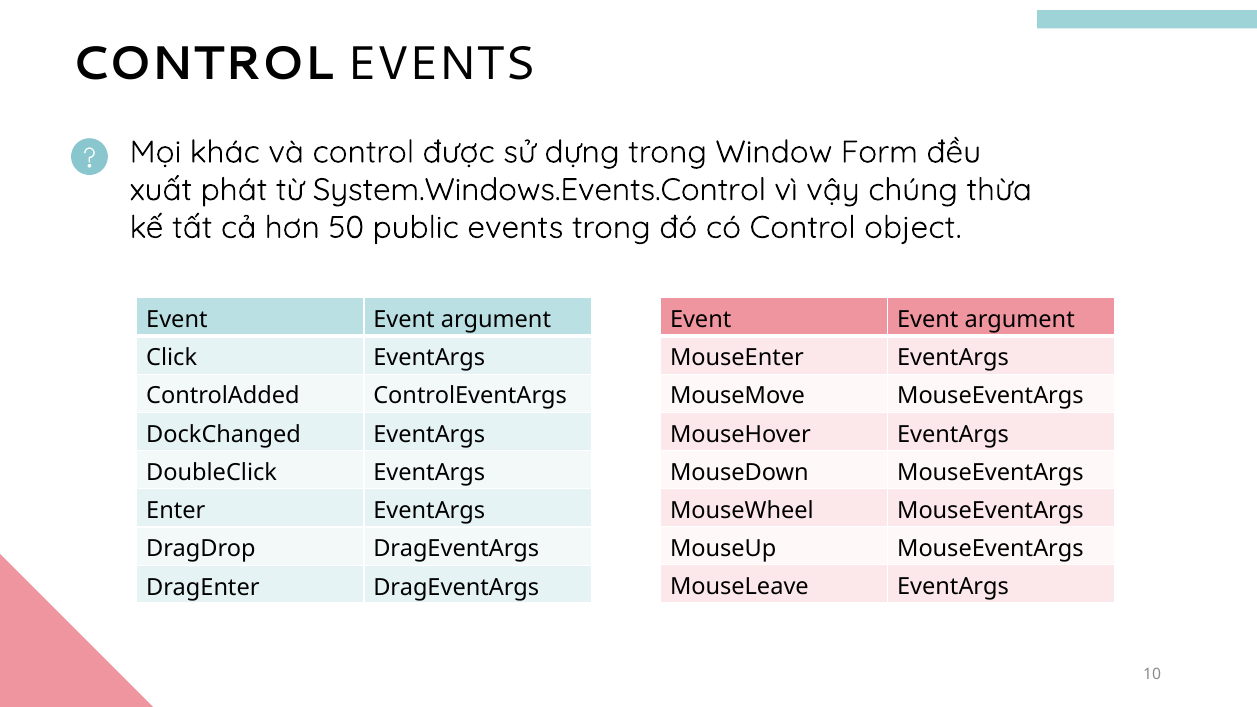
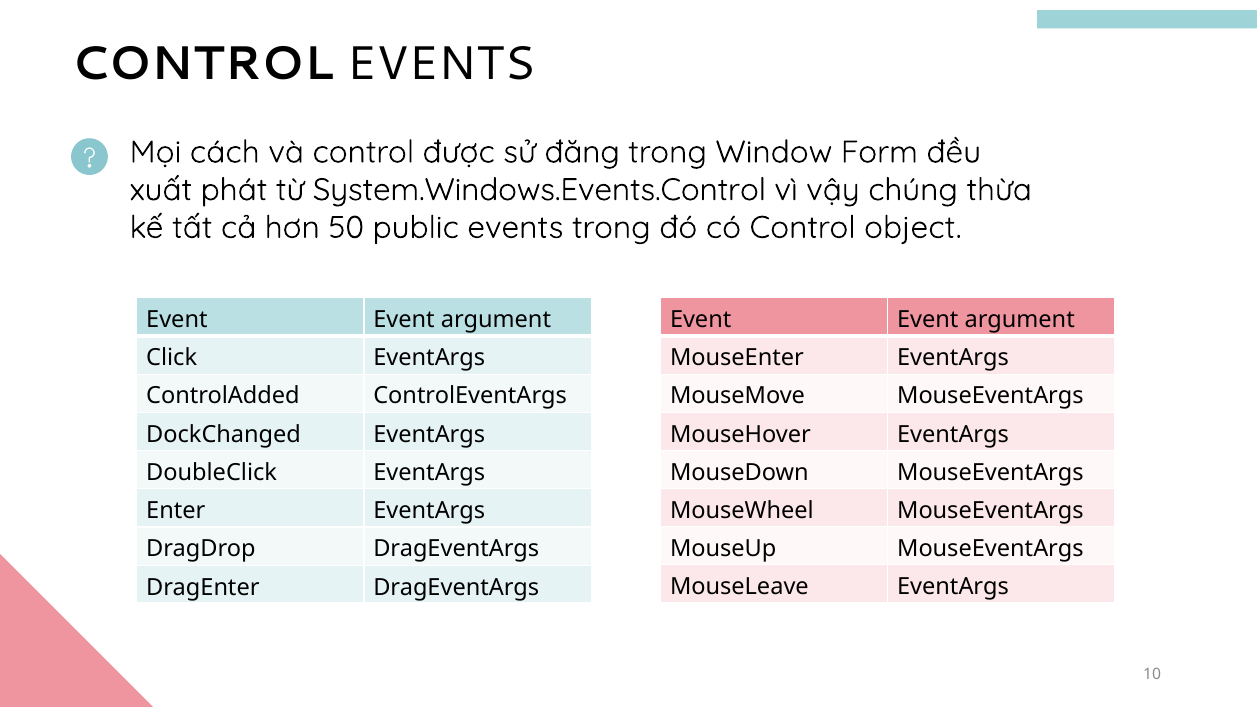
khác: khác -> cách (225, 152)
dựng: dựng -> đăng (582, 152)
